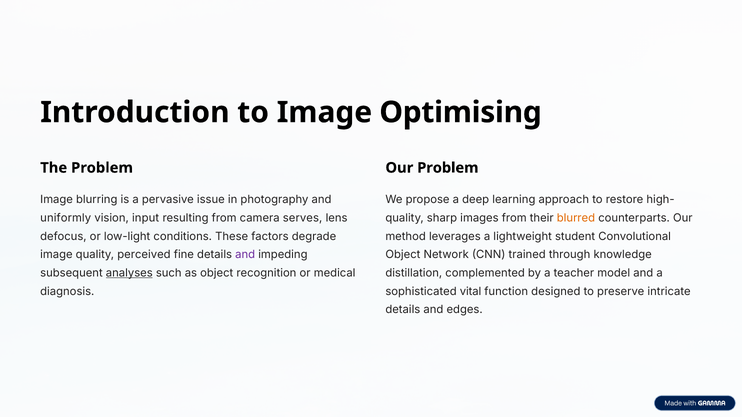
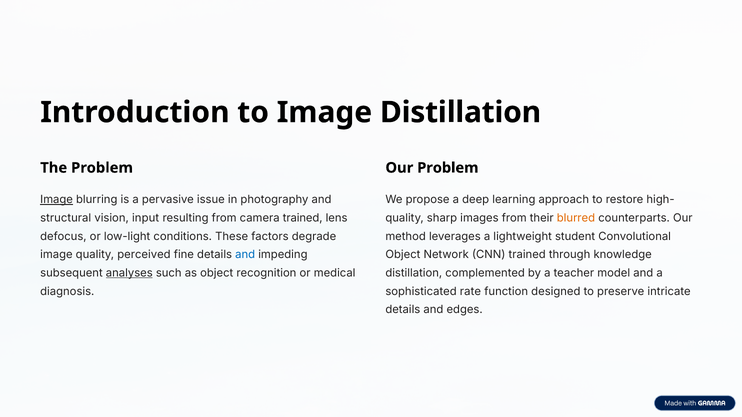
Image Optimising: Optimising -> Distillation (461, 112)
Image underline: none -> present (57, 200)
uniformly: uniformly -> structural (66, 218)
camera serves: serves -> trained (303, 218)
and colour: purple -> blue (245, 255)
vital: vital -> rate (470, 292)
